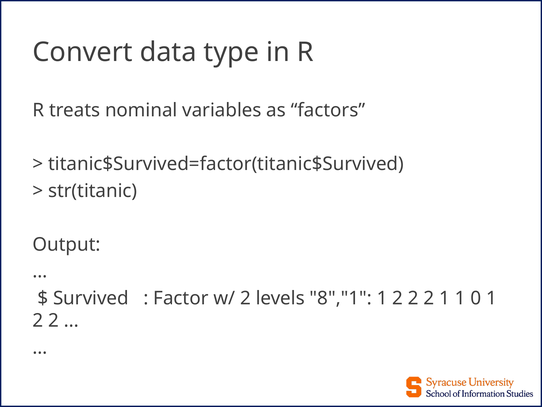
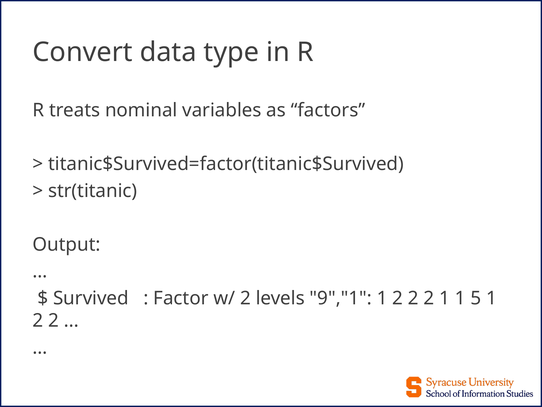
8","1: 8","1 -> 9","1 (341, 298)
0: 0 -> 5 (476, 298)
